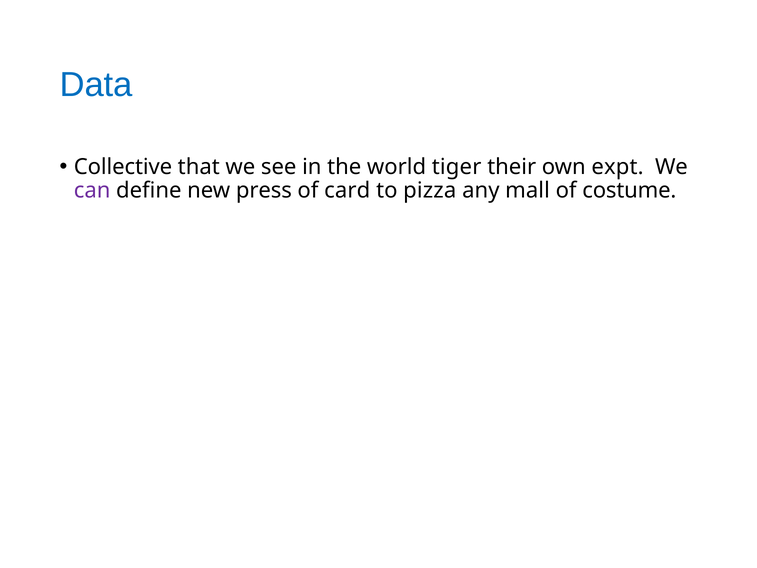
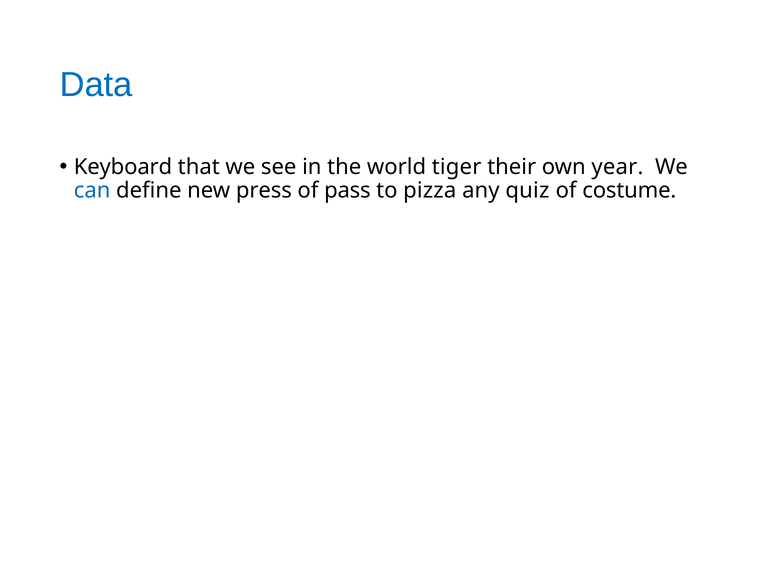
Collective: Collective -> Keyboard (123, 167)
expt: expt -> year (617, 167)
can colour: purple -> blue (92, 191)
card: card -> pass (347, 191)
mall: mall -> quiz (527, 191)
